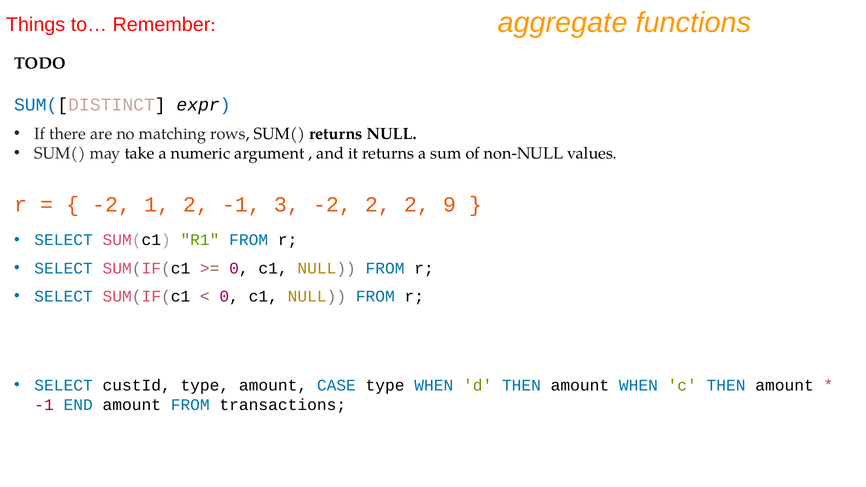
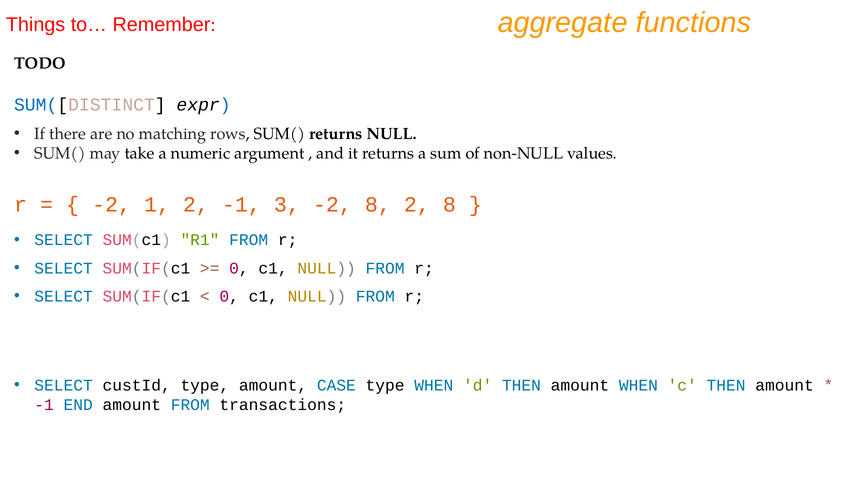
-2 2: 2 -> 8 (378, 205)
2 9: 9 -> 8 (449, 205)
